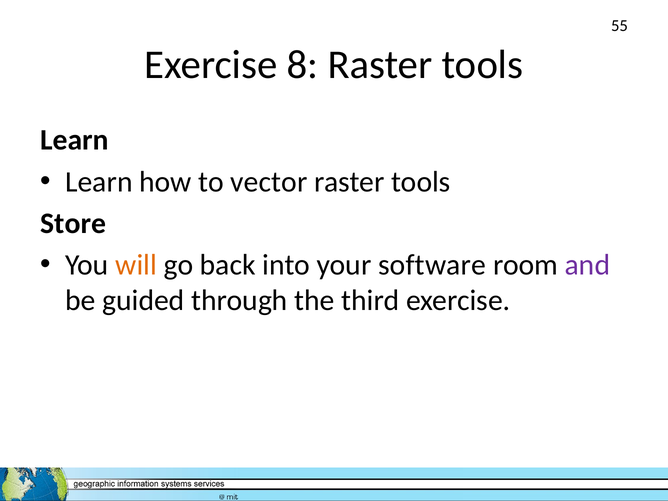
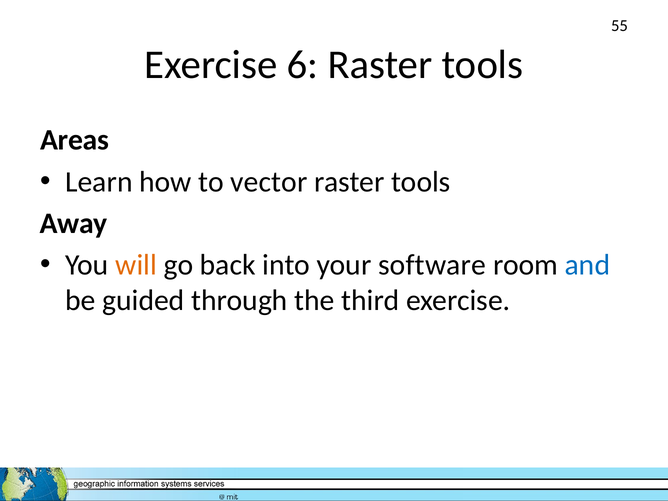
8: 8 -> 6 (303, 65)
Learn: Learn -> Areas (75, 140)
Store: Store -> Away (73, 223)
and colour: purple -> blue (587, 265)
